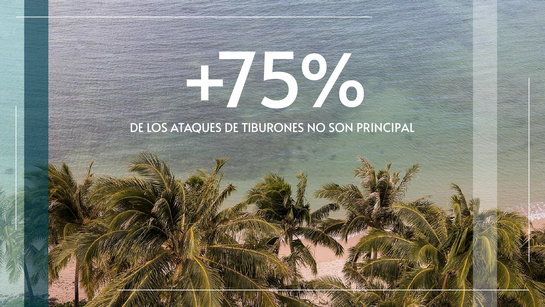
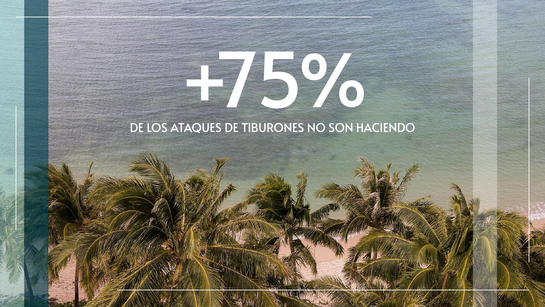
PRINCIPAL: PRINCIPAL -> HACIENDO (386, 128)
